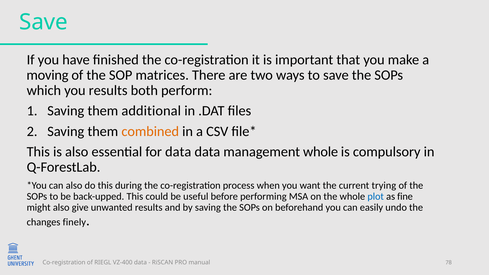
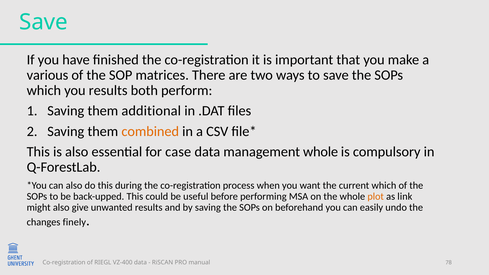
moving: moving -> various (47, 75)
for data: data -> case (178, 152)
current trying: trying -> which (384, 186)
plot colour: blue -> orange (376, 197)
fine: fine -> link (405, 197)
